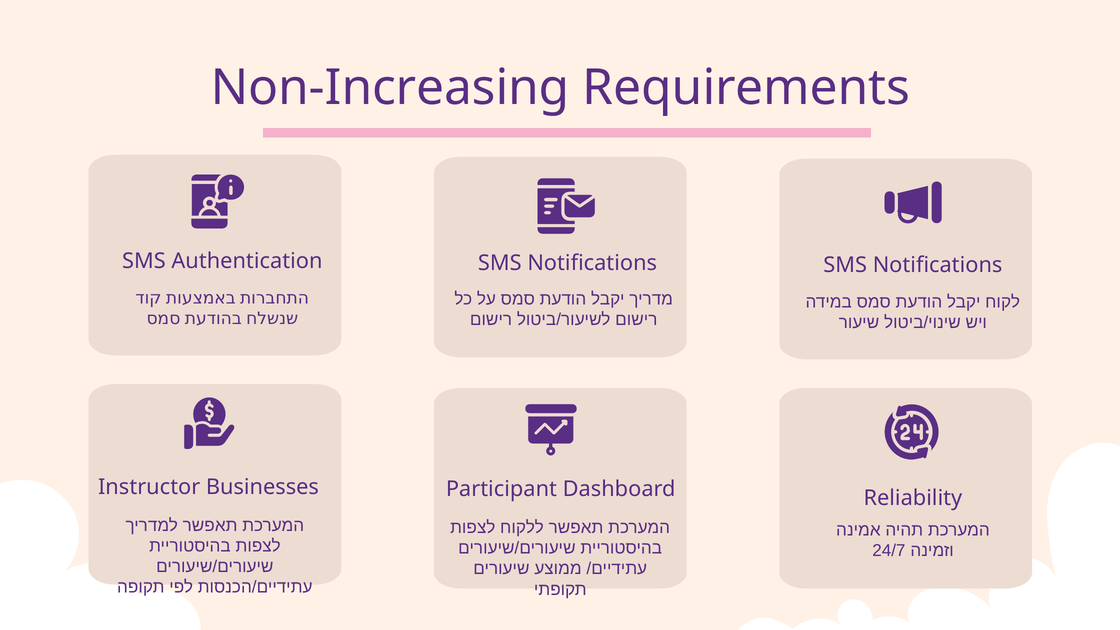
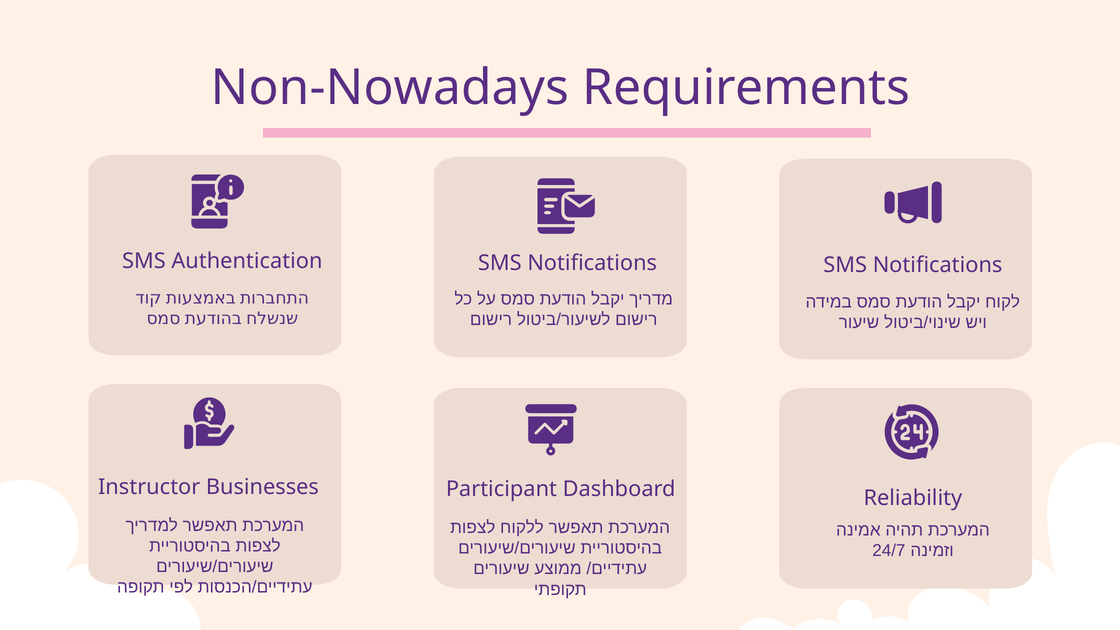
Non-Increasing: Non-Increasing -> Non-Nowadays (390, 88)
